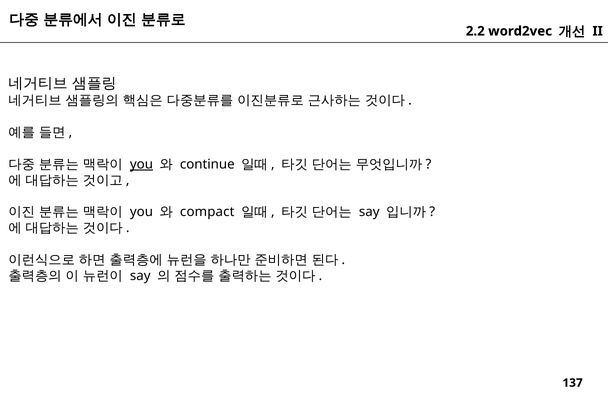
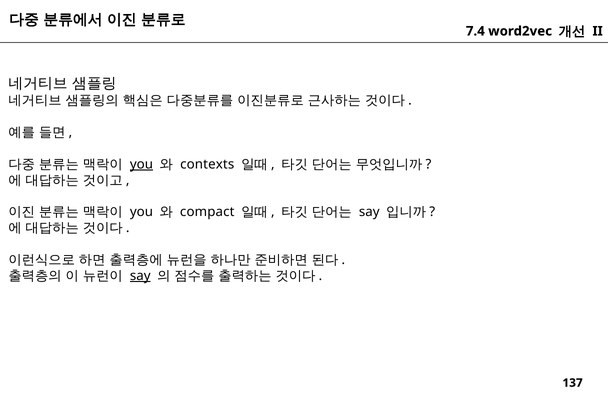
2.2: 2.2 -> 7.4 (475, 31)
continue: continue -> contexts (207, 164)
say underline: none -> present (140, 276)
